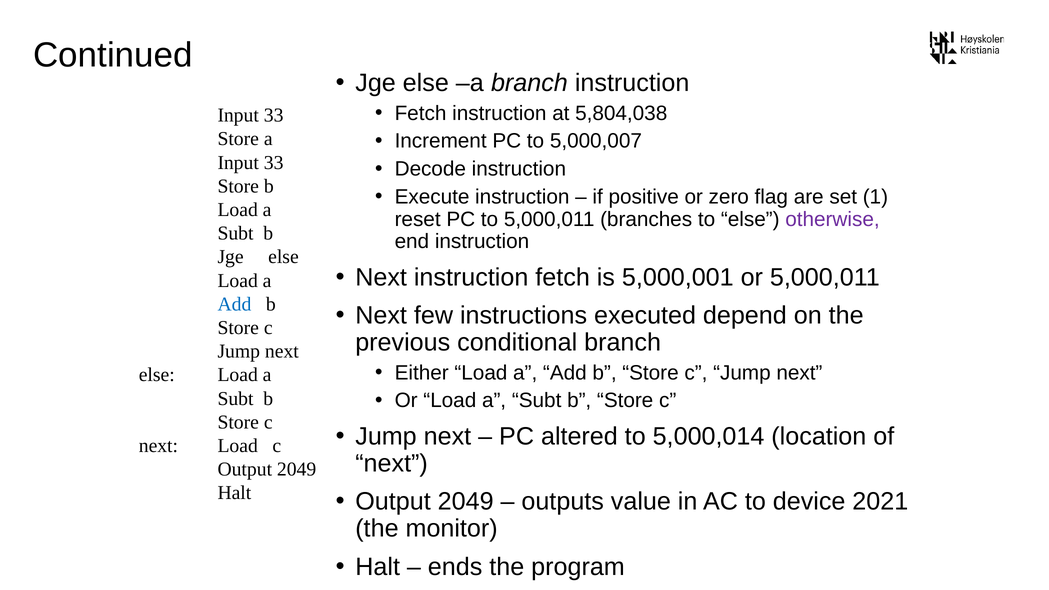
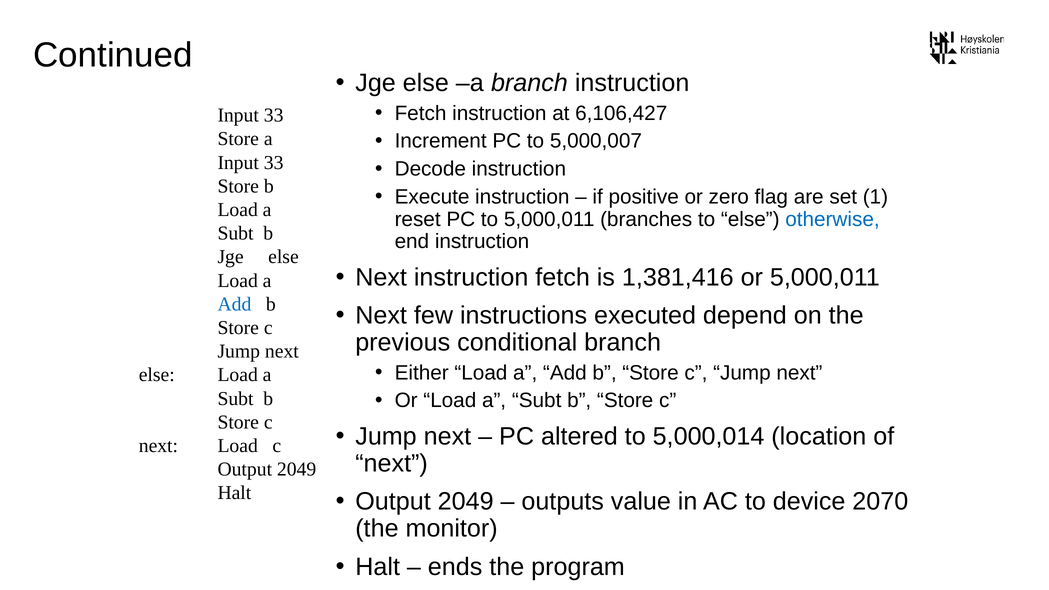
5,804,038: 5,804,038 -> 6,106,427 (621, 113)
otherwise colour: purple -> blue (832, 219)
5,000,001: 5,000,001 -> 1,381,416 (678, 277)
2021: 2021 -> 2070 (880, 502)
